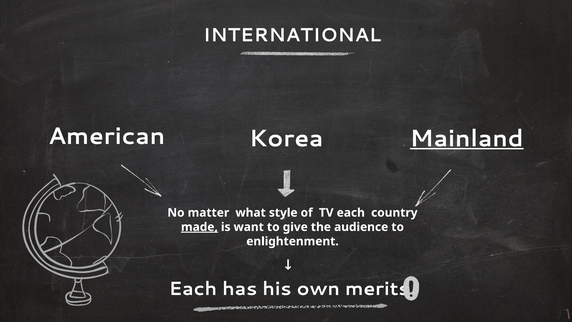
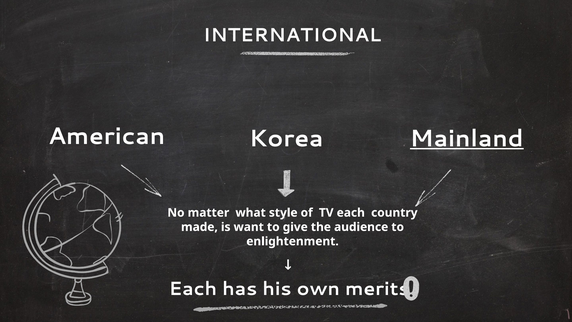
made underline: present -> none (199, 227)
